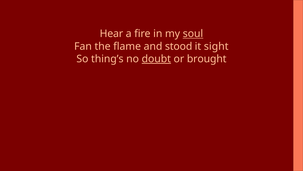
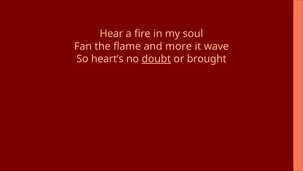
soul underline: present -> none (193, 34)
stood: stood -> more (179, 46)
sight: sight -> wave (216, 46)
thing’s: thing’s -> heart’s (107, 59)
